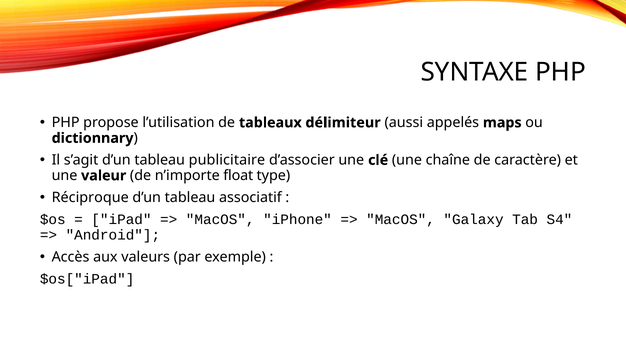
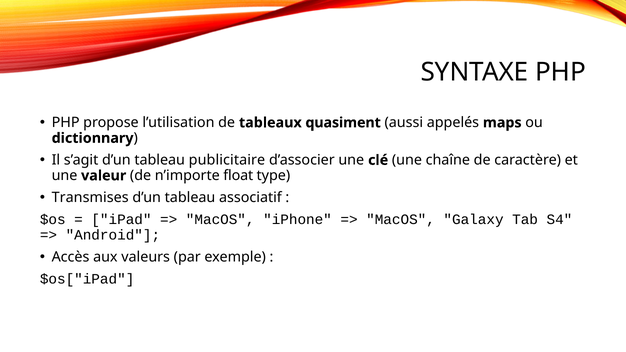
délimiteur: délimiteur -> quasiment (343, 123)
Réciproque: Réciproque -> Transmises (90, 198)
